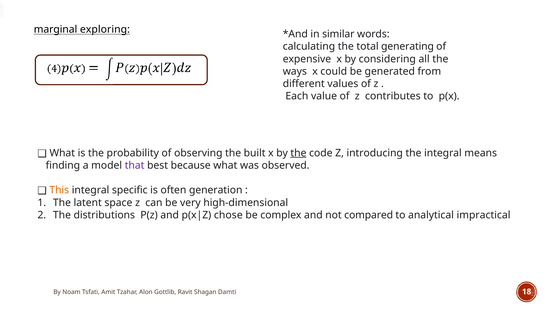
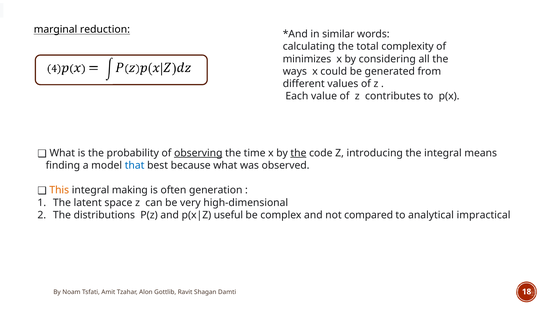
exploring: exploring -> reduction (105, 30)
generating: generating -> complexity (408, 47)
expensive: expensive -> minimizes (307, 59)
observing underline: none -> present (198, 153)
built: built -> time (255, 153)
that colour: purple -> blue (135, 166)
specific: specific -> making (130, 191)
chose: chose -> useful (228, 215)
